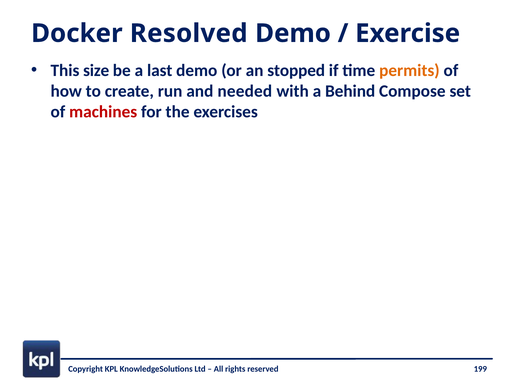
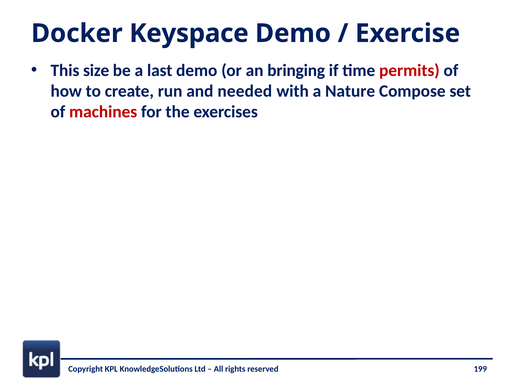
Resolved: Resolved -> Keyspace (189, 33)
stopped: stopped -> bringing (296, 70)
permits colour: orange -> red (409, 70)
Behind: Behind -> Nature (350, 91)
